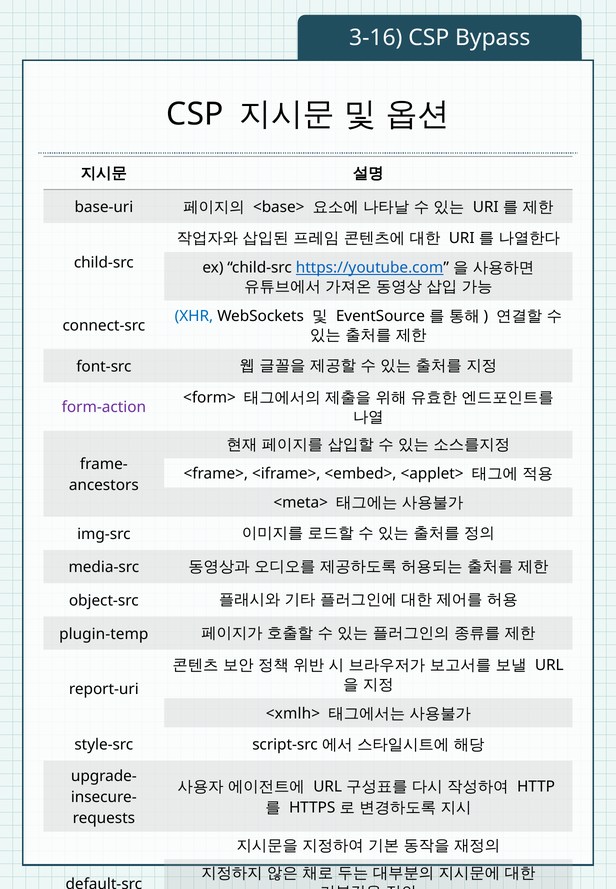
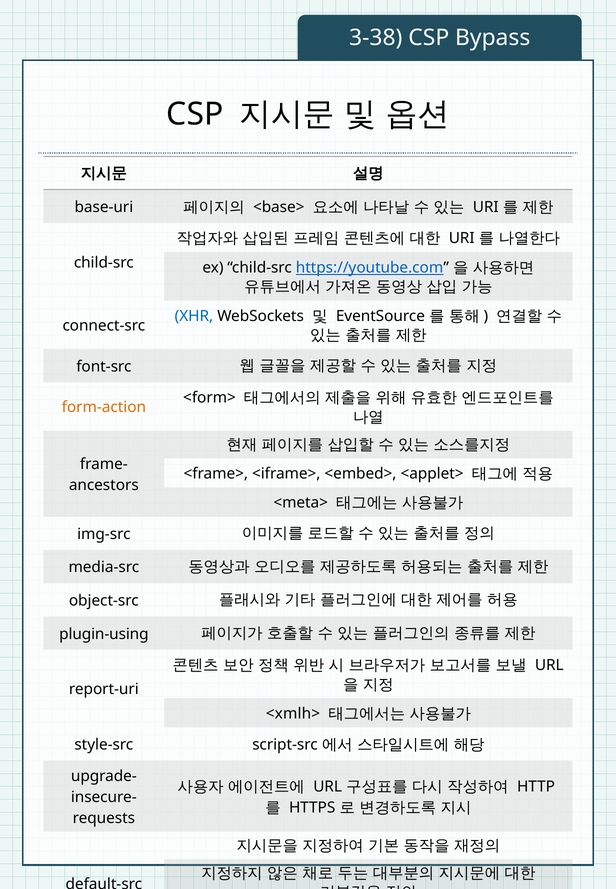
3-16: 3-16 -> 3-38 (376, 38)
form-action colour: purple -> orange (104, 408)
plugin-temp: plugin-temp -> plugin-using (104, 635)
